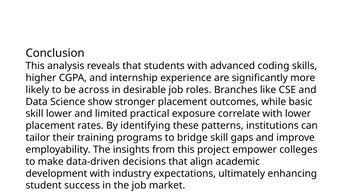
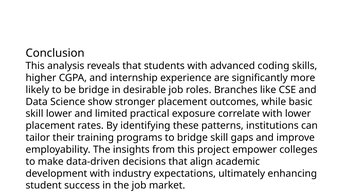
be across: across -> bridge (94, 90)
